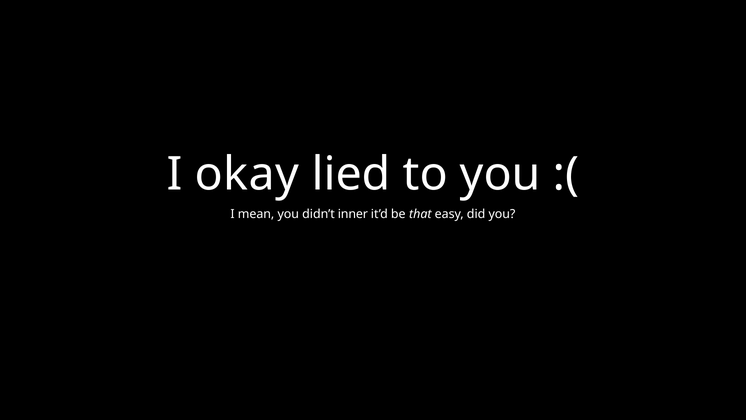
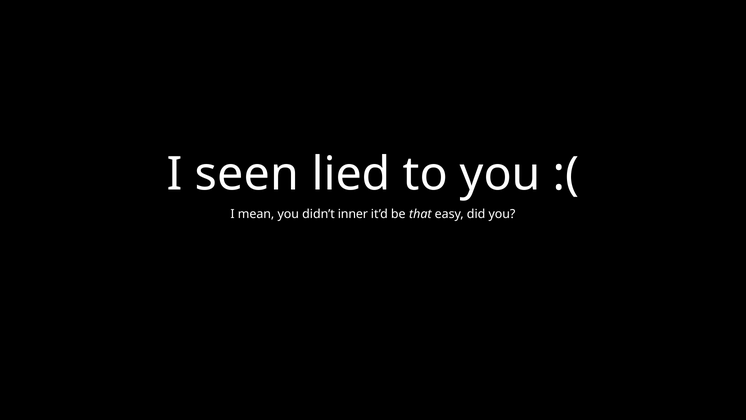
okay: okay -> seen (247, 174)
